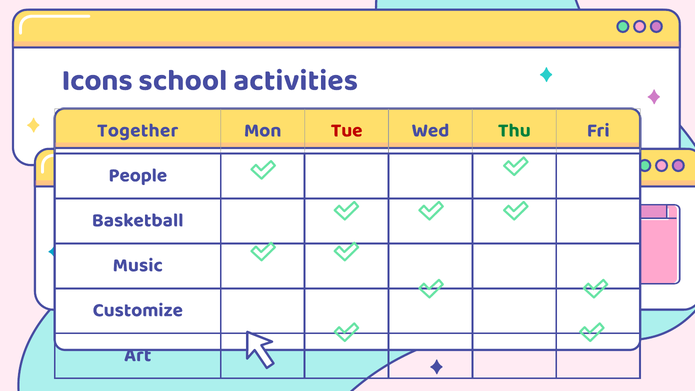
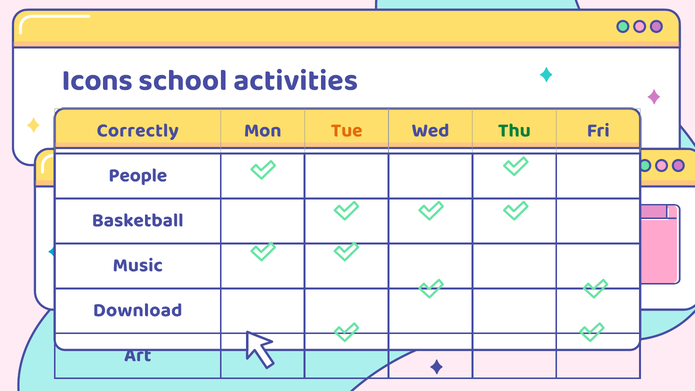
Together: Together -> Correctly (138, 130)
Tue colour: red -> orange (347, 130)
Customize: Customize -> Download (138, 310)
